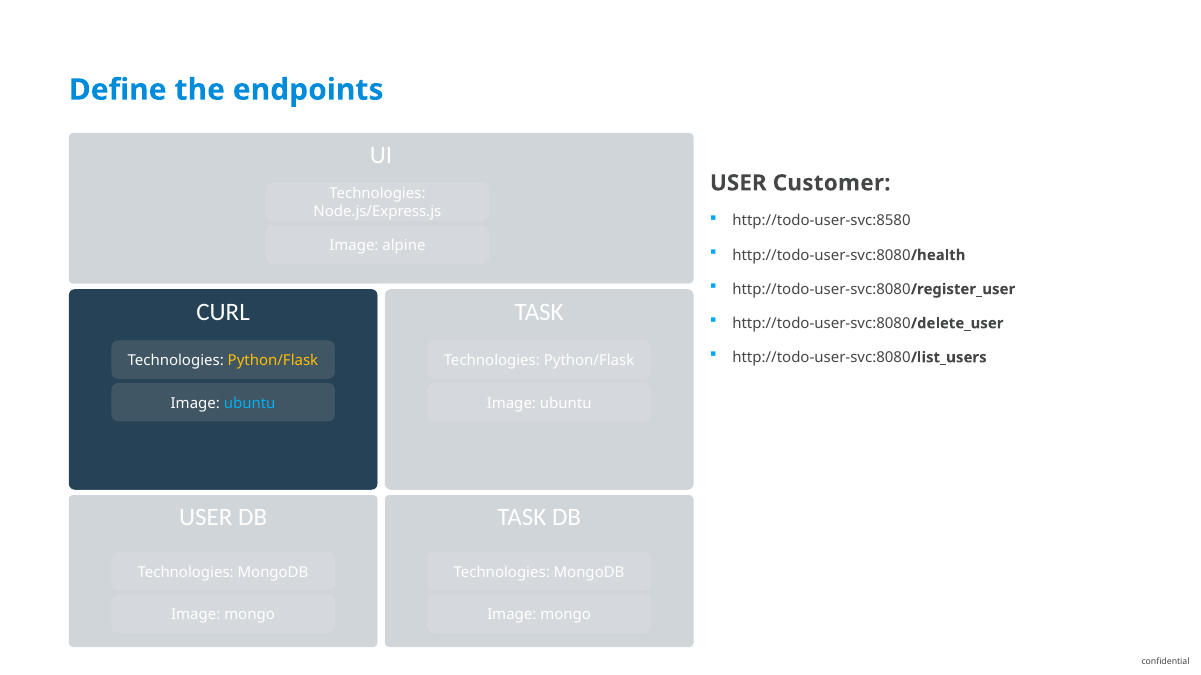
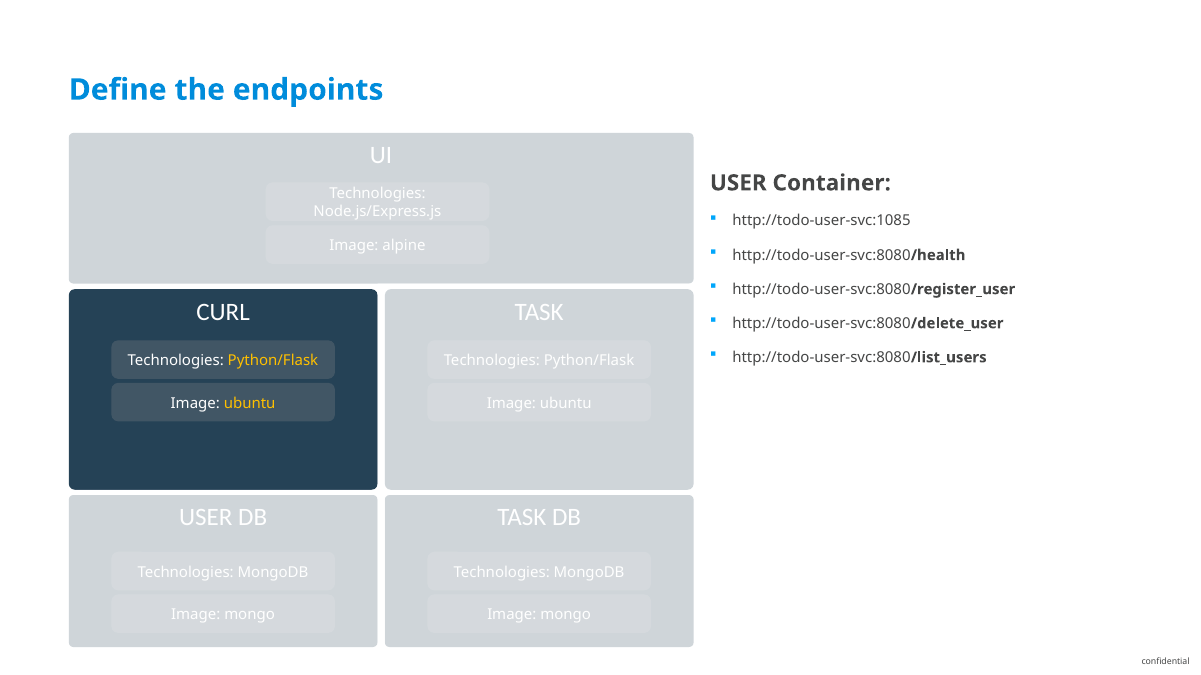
Customer: Customer -> Container (832, 183)
http://todo-user-svc:8580: http://todo-user-svc:8580 -> http://todo-user-svc:1085 (822, 221)
ubuntu colour: light blue -> yellow (250, 403)
